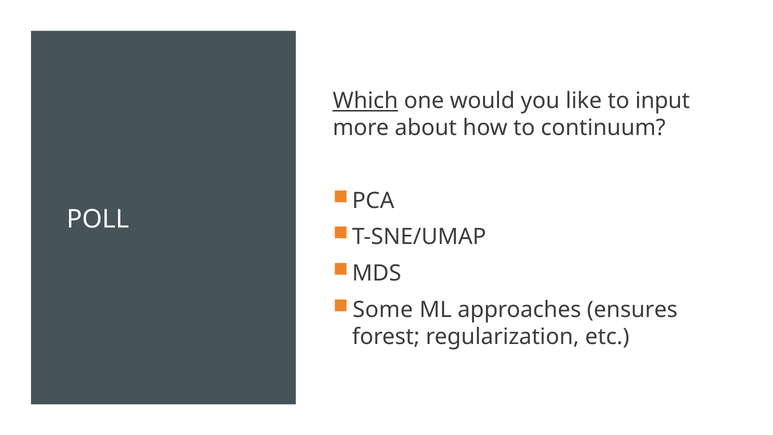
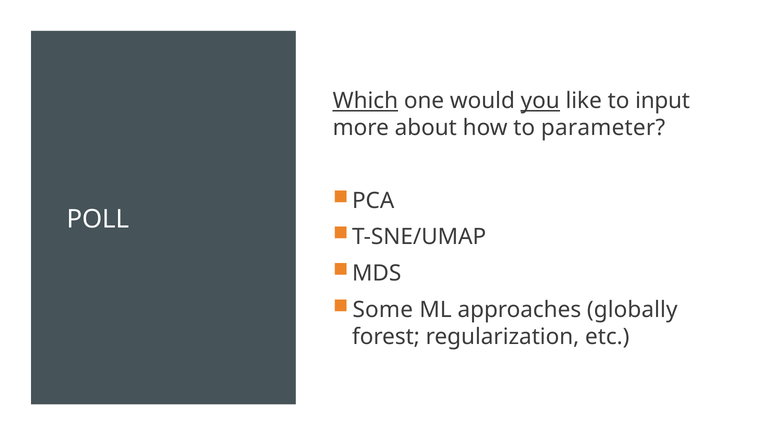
you underline: none -> present (540, 101)
continuum: continuum -> parameter (603, 128)
ensures: ensures -> globally (632, 310)
